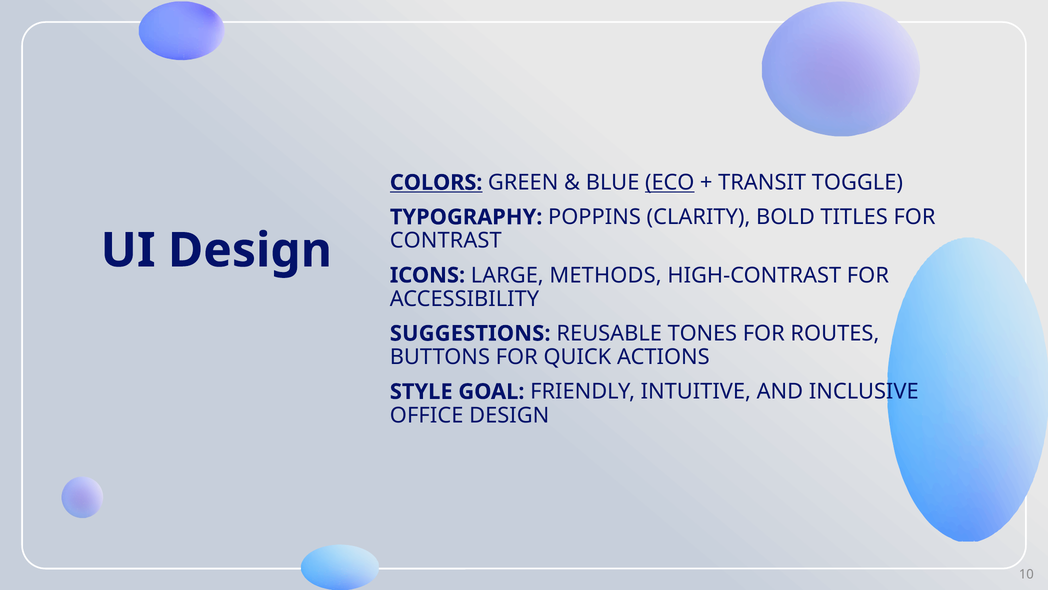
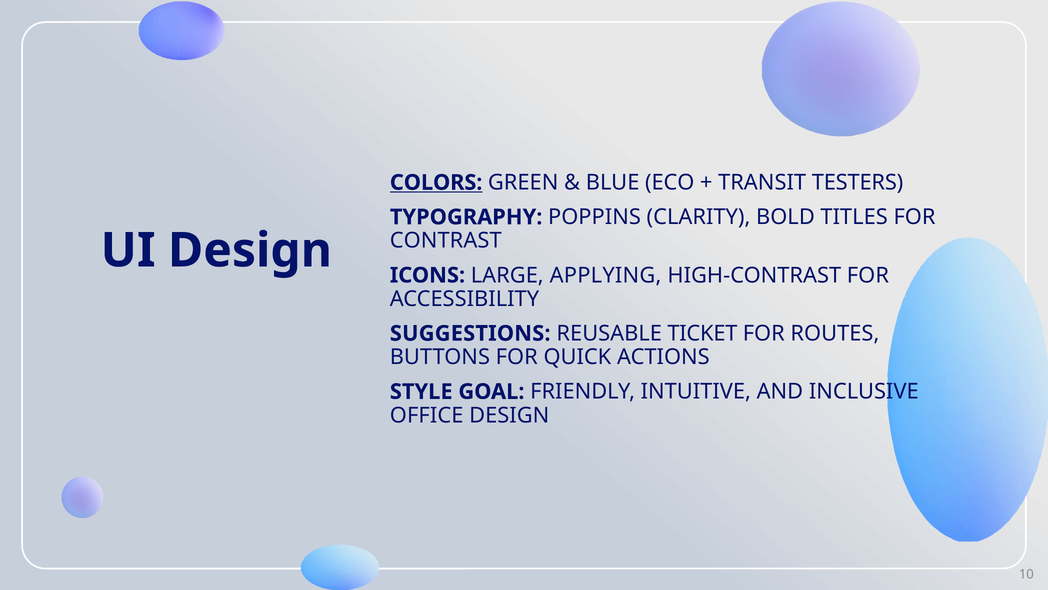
ECO underline: present -> none (670, 182)
TOGGLE: TOGGLE -> TESTERS (858, 182)
METHODS: METHODS -> APPLYING (606, 275)
TONES: TONES -> TICKET (702, 333)
